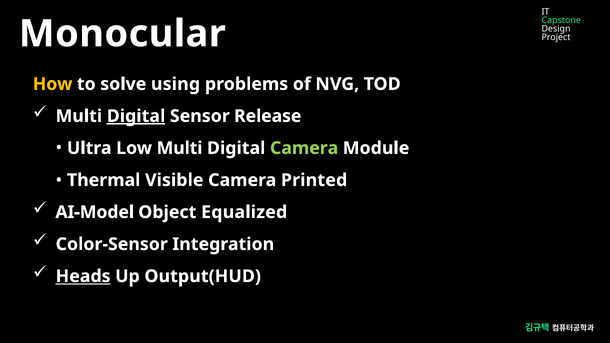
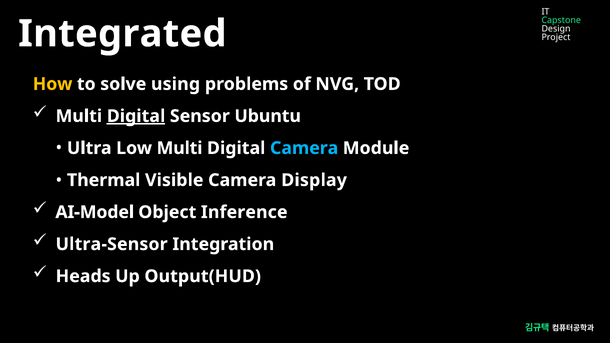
Monocular: Monocular -> Integrated (122, 34)
Release: Release -> Ubuntu (268, 116)
Camera colour: light green -> light blue (304, 148)
Printed: Printed -> Display (314, 180)
Equalized: Equalized -> Inference (244, 212)
Color-Sensor: Color-Sensor -> Ultra-Sensor (112, 244)
Heads underline: present -> none (83, 276)
